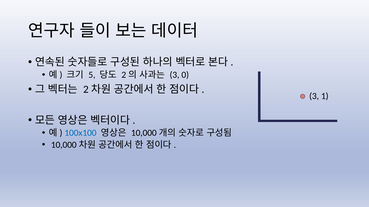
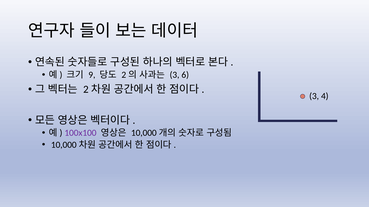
5: 5 -> 9 (92, 75)
0: 0 -> 6 (185, 75)
1: 1 -> 4 (325, 96)
100x100 colour: blue -> purple (80, 133)
